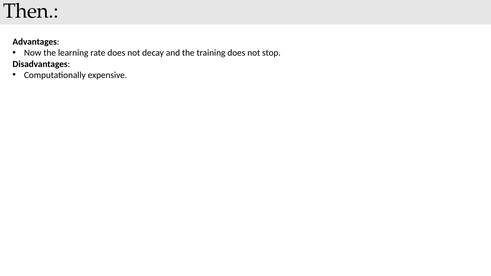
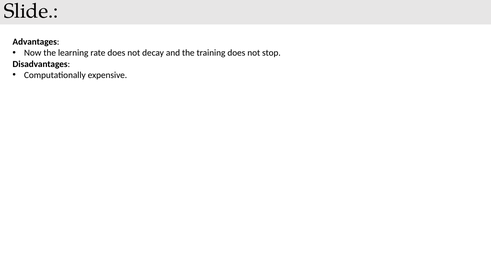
Then: Then -> Slide (31, 11)
